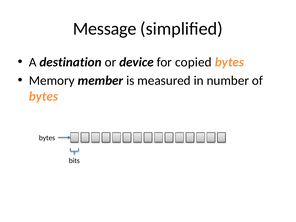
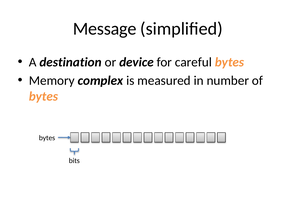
copied: copied -> careful (193, 62)
member: member -> complex (100, 81)
